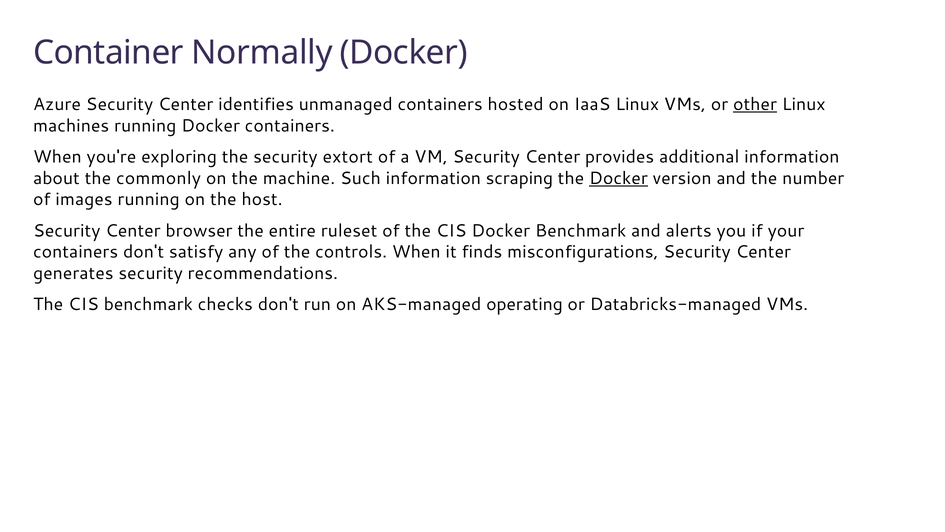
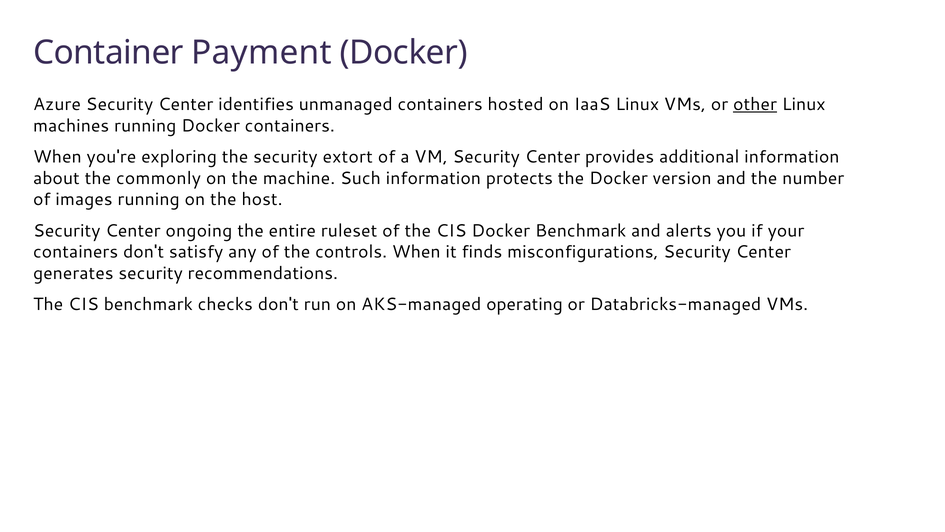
Normally: Normally -> Payment (262, 52)
scraping: scraping -> protects (519, 178)
Docker underline: present -> none (618, 178)
browser: browser -> ongoing (199, 230)
